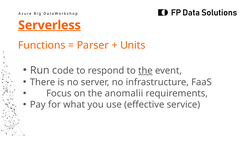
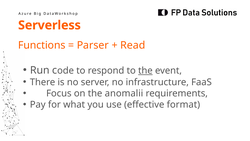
Serverless underline: present -> none (49, 25)
Units: Units -> Read (133, 45)
service: service -> format (183, 104)
